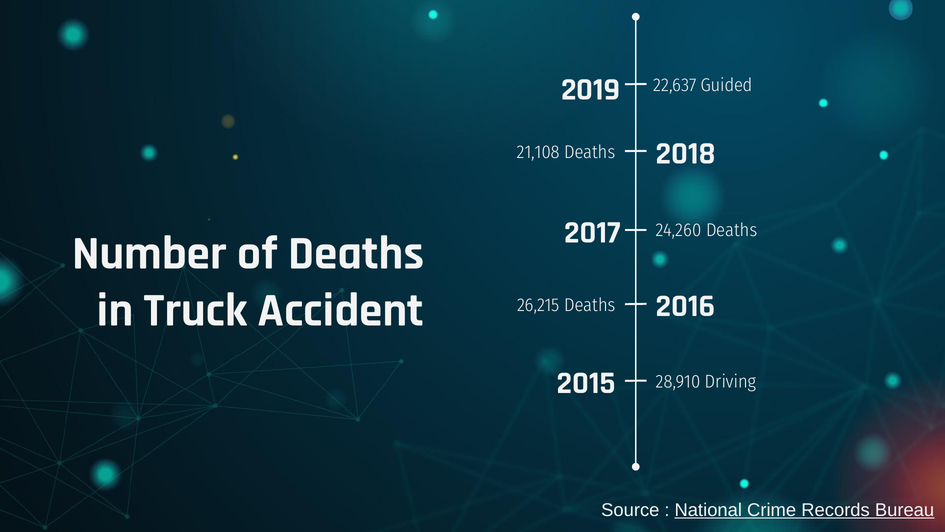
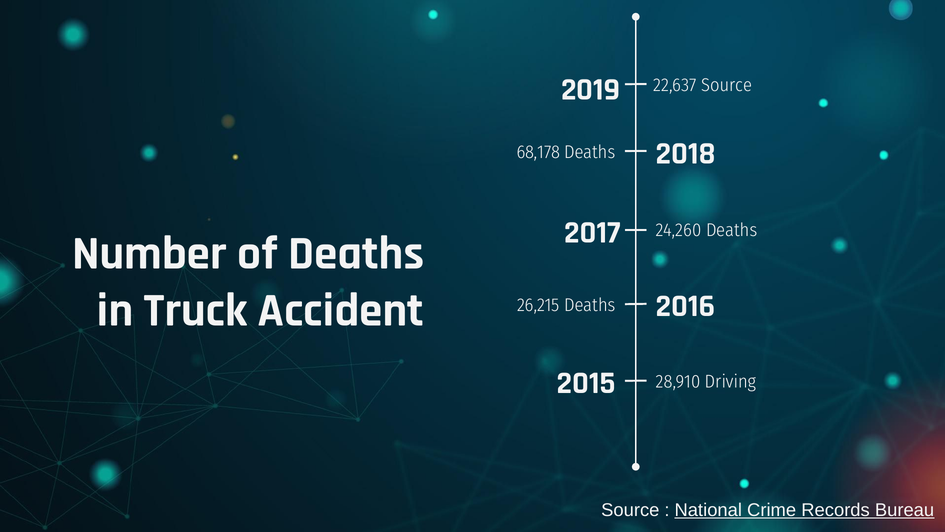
22,637 Guided: Guided -> Source (727, 85)
21,108: 21,108 -> 68,178 (538, 152)
